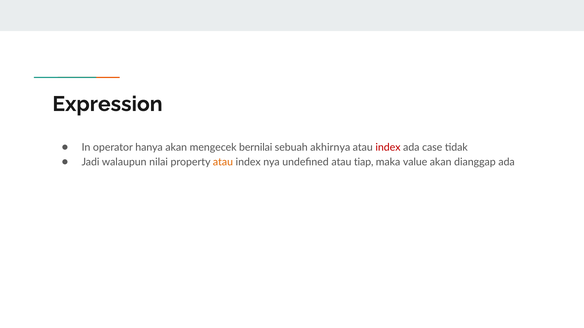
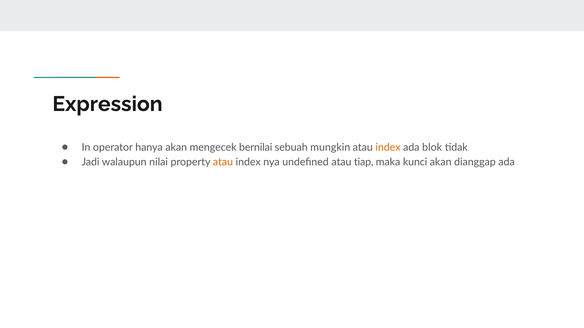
akhirnya: akhirnya -> mungkin (330, 148)
index colour: red -> orange (388, 148)
case: case -> blok (432, 148)
value: value -> kunci (415, 162)
